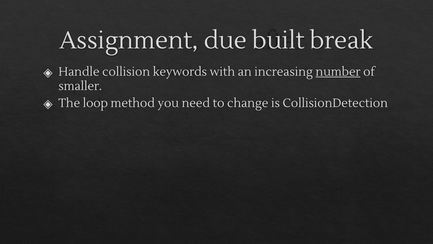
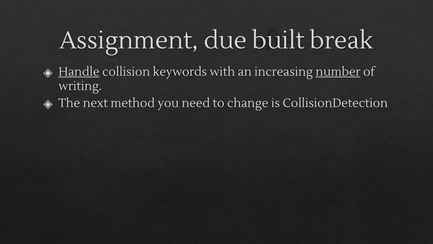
Handle underline: none -> present (79, 72)
smaller: smaller -> writing (80, 86)
loop: loop -> next (95, 103)
